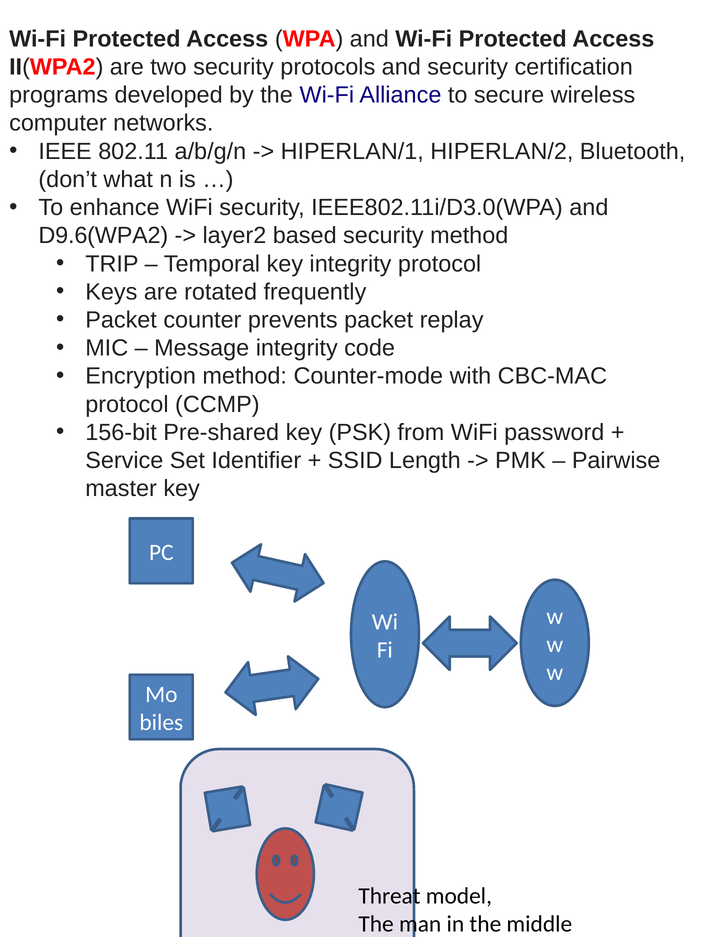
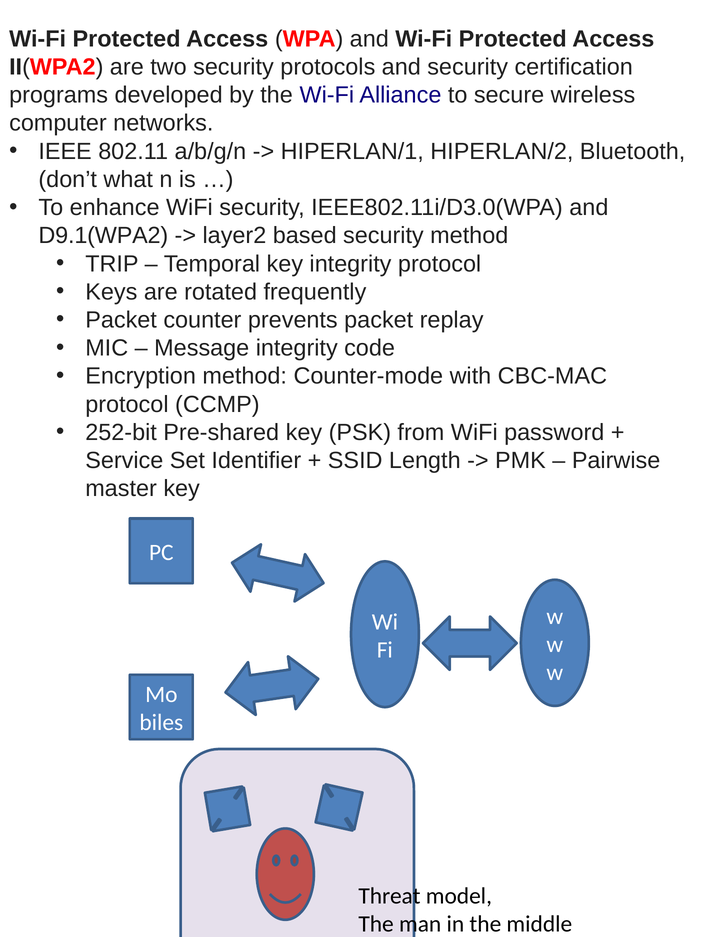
D9.6(WPA2: D9.6(WPA2 -> D9.1(WPA2 (103, 236)
156-bit: 156-bit -> 252-bit (121, 433)
